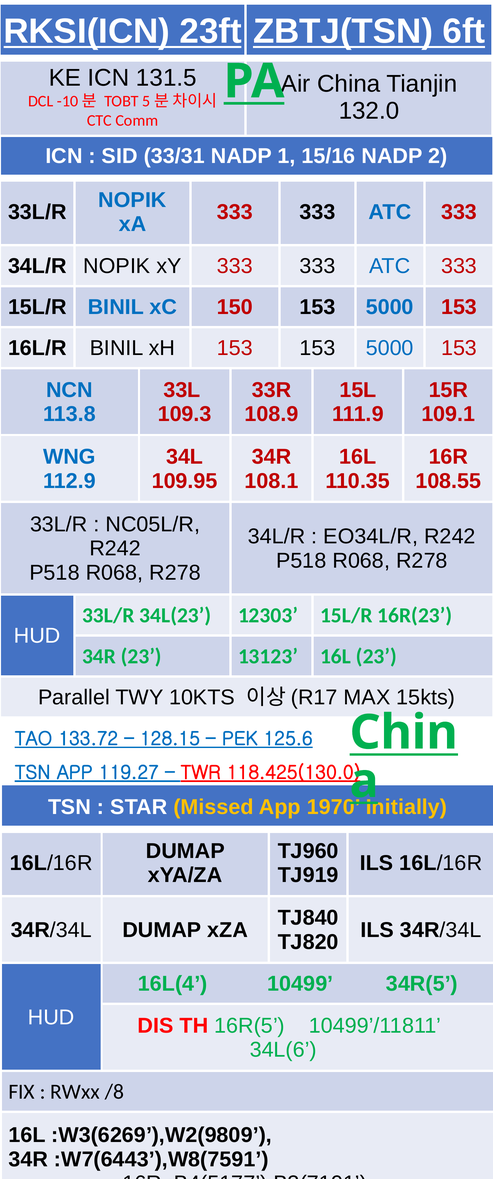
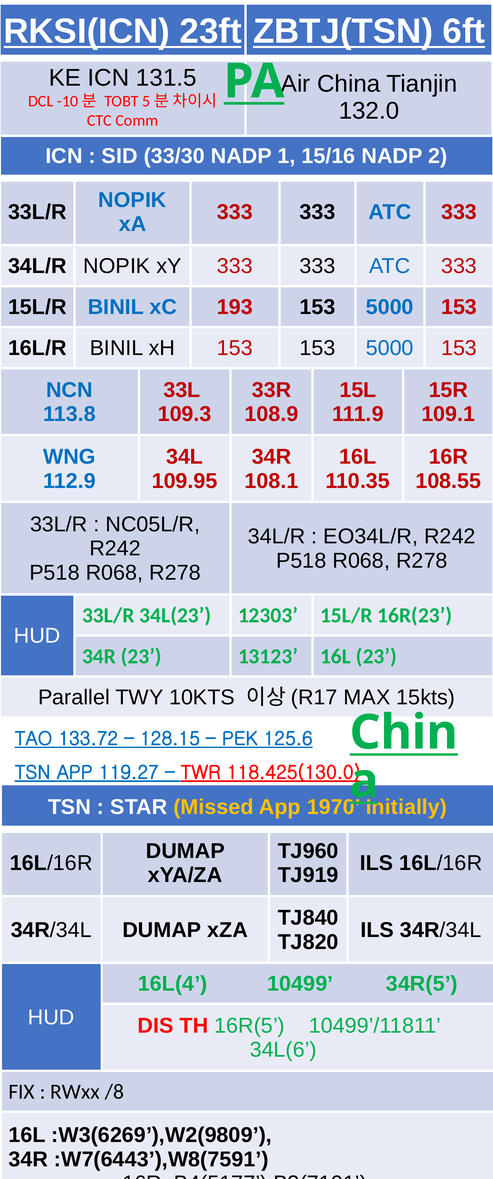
33/31: 33/31 -> 33/30 (174, 156)
150: 150 -> 193 (235, 307)
